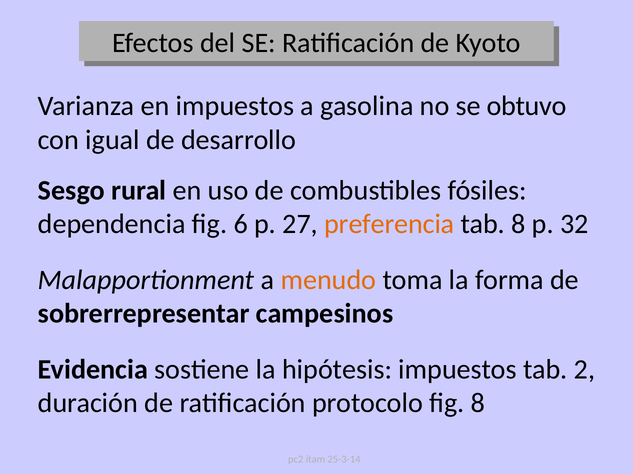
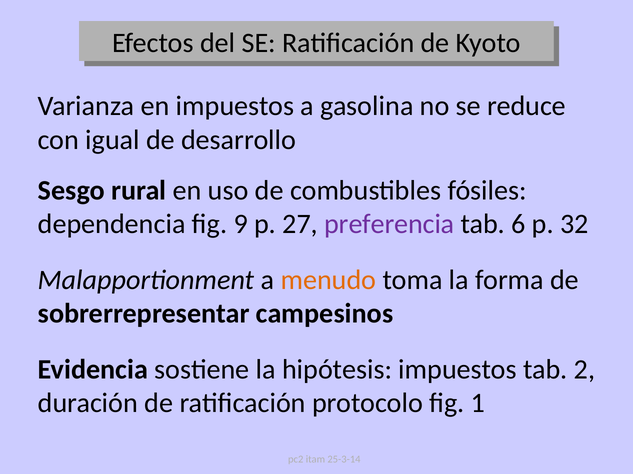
obtuvo: obtuvo -> reduce (527, 106)
6: 6 -> 9 (241, 225)
preferencia colour: orange -> purple (389, 225)
tab 8: 8 -> 6 (518, 225)
fig 8: 8 -> 1 (478, 404)
